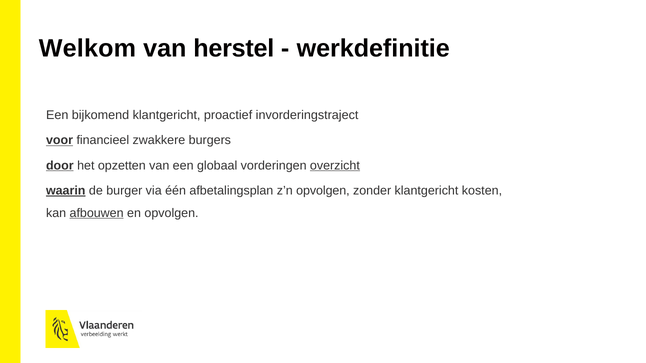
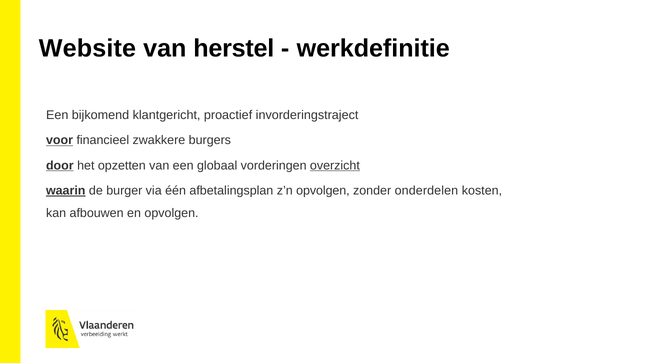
Welkom: Welkom -> Website (87, 49)
zonder klantgericht: klantgericht -> onderdelen (426, 191)
afbouwen underline: present -> none (97, 213)
